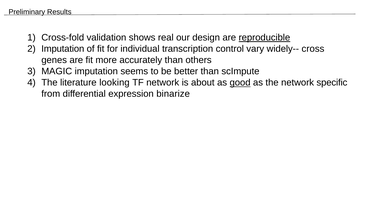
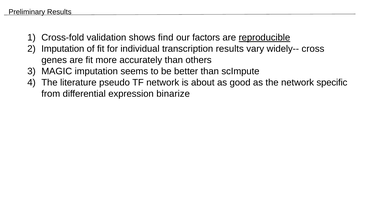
real: real -> find (166, 38)
design: design -> factors (206, 38)
transcription control: control -> results (230, 49)
looking: looking -> pseudo (115, 83)
good underline: present -> none (240, 83)
